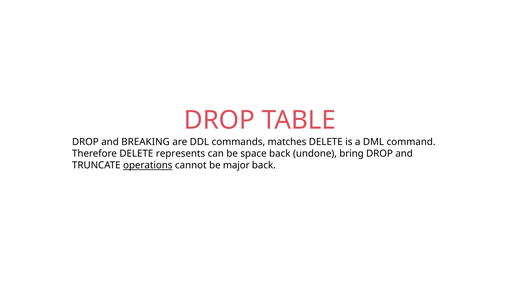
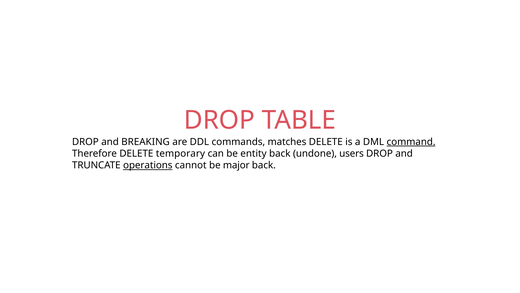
command underline: none -> present (411, 142)
represents: represents -> temporary (180, 153)
space: space -> entity (254, 153)
bring: bring -> users (352, 153)
